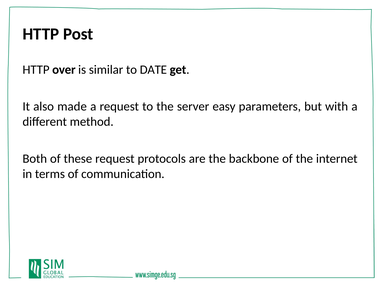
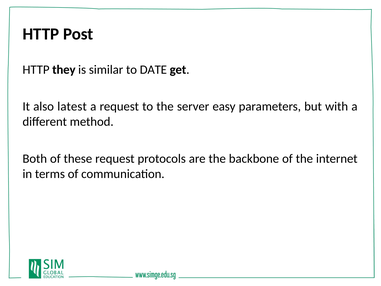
over: over -> they (64, 70)
made: made -> latest (72, 106)
